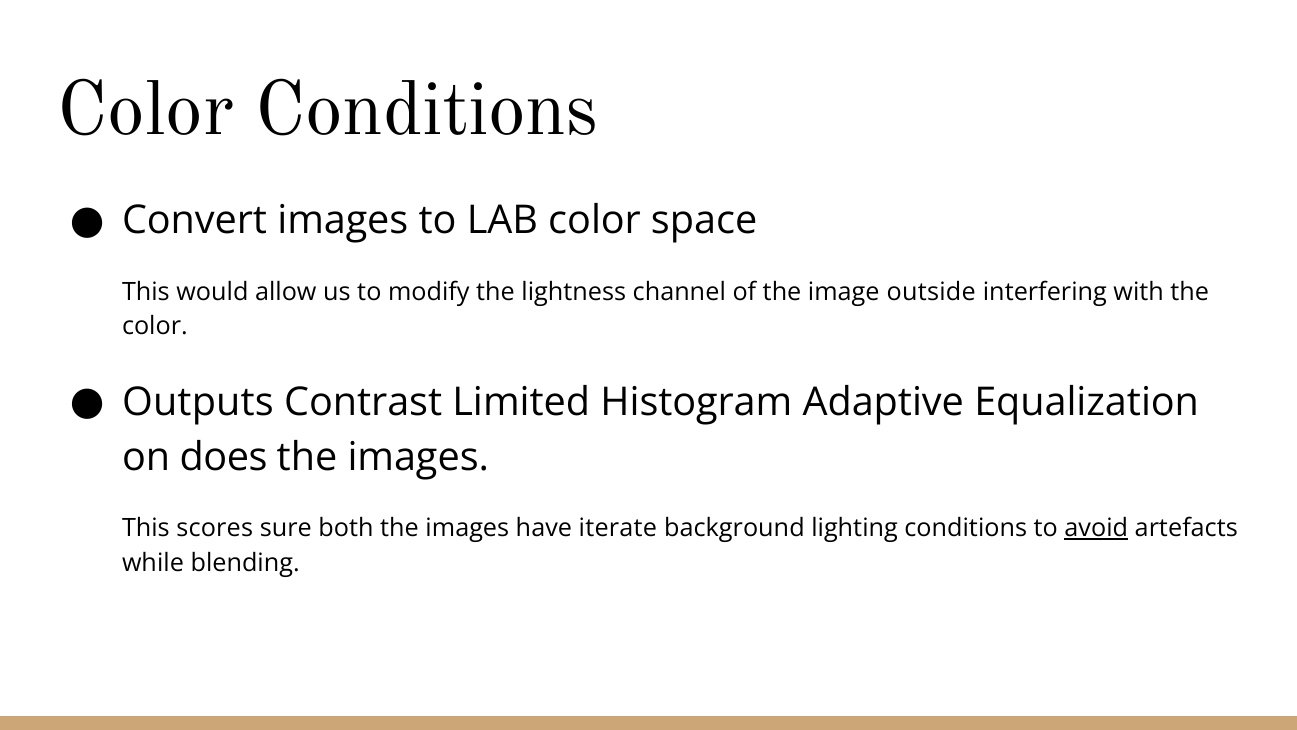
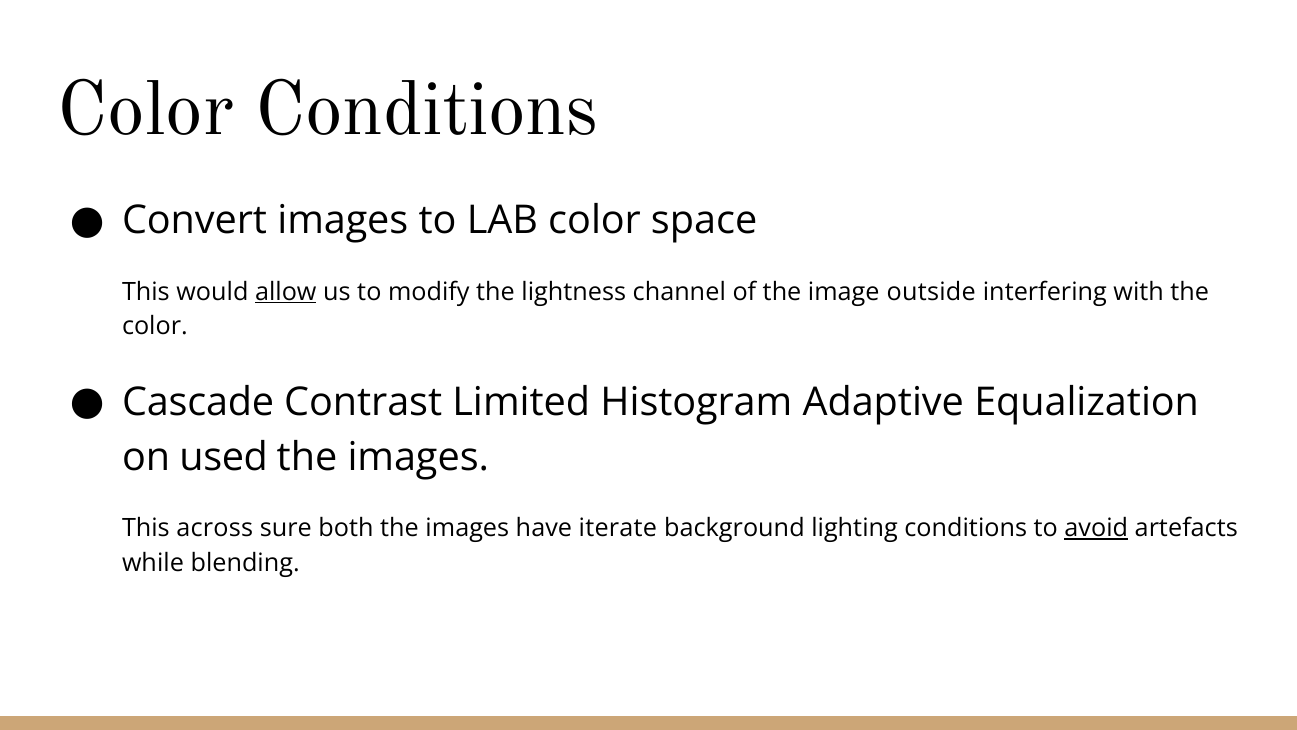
allow underline: none -> present (286, 292)
Outputs: Outputs -> Cascade (198, 402)
does: does -> used (224, 457)
scores: scores -> across (215, 528)
